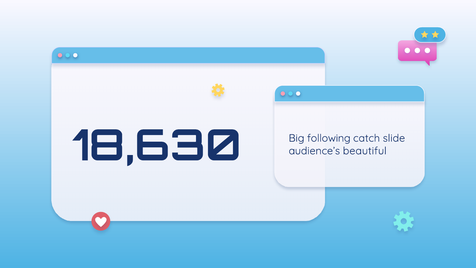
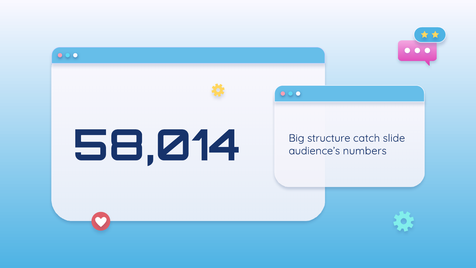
18,630: 18,630 -> 58,014 (157, 146)
following: following -> structure (329, 138)
beautiful: beautiful -> numbers (365, 151)
